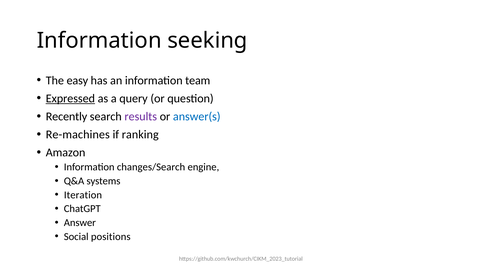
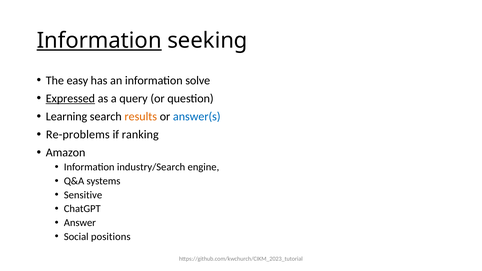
Information underline: none -> present (99, 40)
team: team -> solve (198, 80)
Recently: Recently -> Learning (67, 116)
results colour: purple -> orange (141, 116)
Re-machines: Re-machines -> Re-problems (78, 135)
changes/Search: changes/Search -> industry/Search (151, 167)
Iteration: Iteration -> Sensitive (83, 195)
